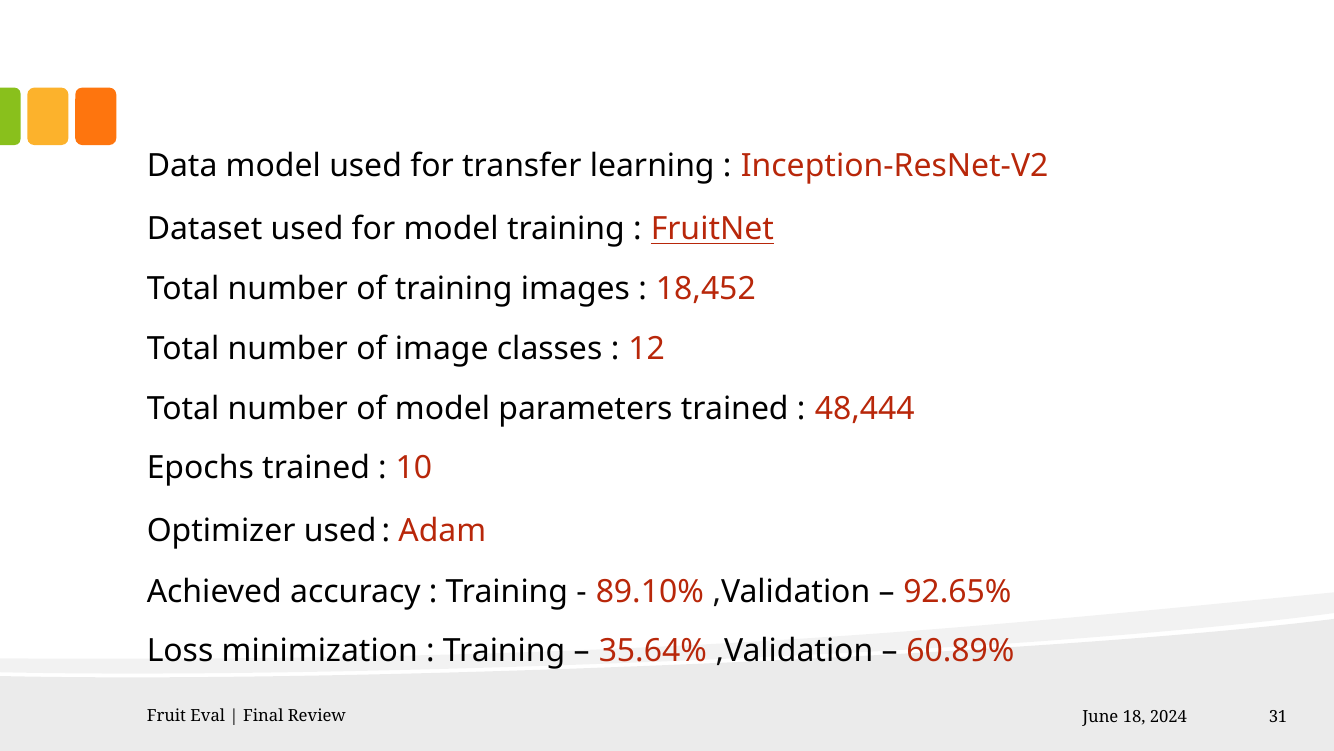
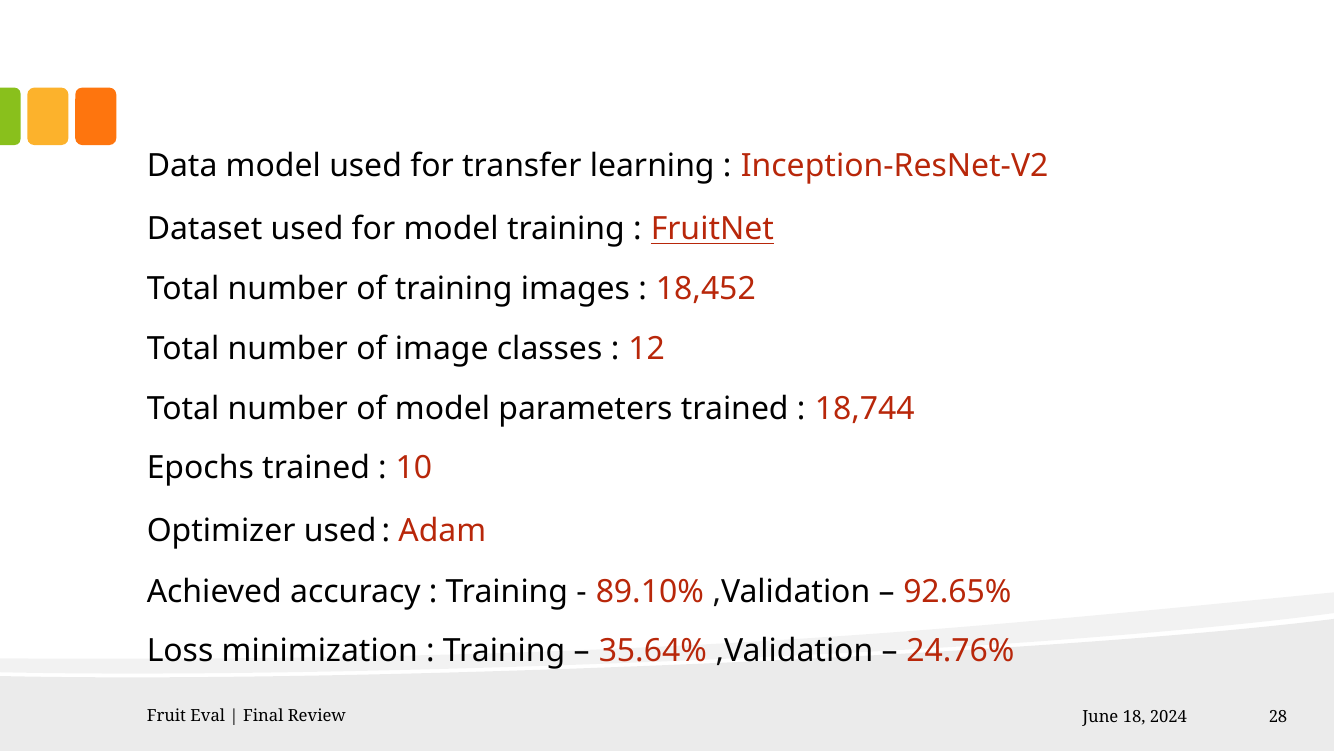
48,444: 48,444 -> 18,744 (865, 408)
60.89%: 60.89% -> 24.76% (960, 651)
31: 31 -> 28 (1278, 717)
